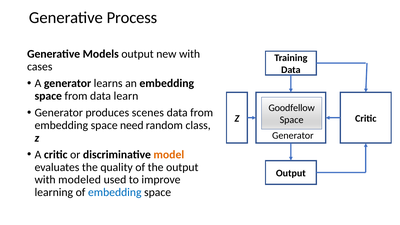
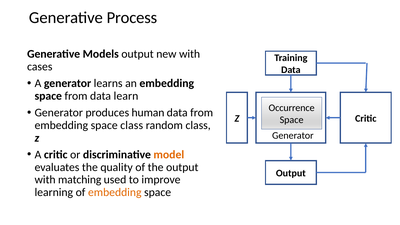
Goodfellow: Goodfellow -> Occurrence (292, 108)
scenes: scenes -> human (148, 113)
space need: need -> class (132, 125)
modeled: modeled -> matching (80, 180)
embedding colour: blue -> orange (115, 192)
